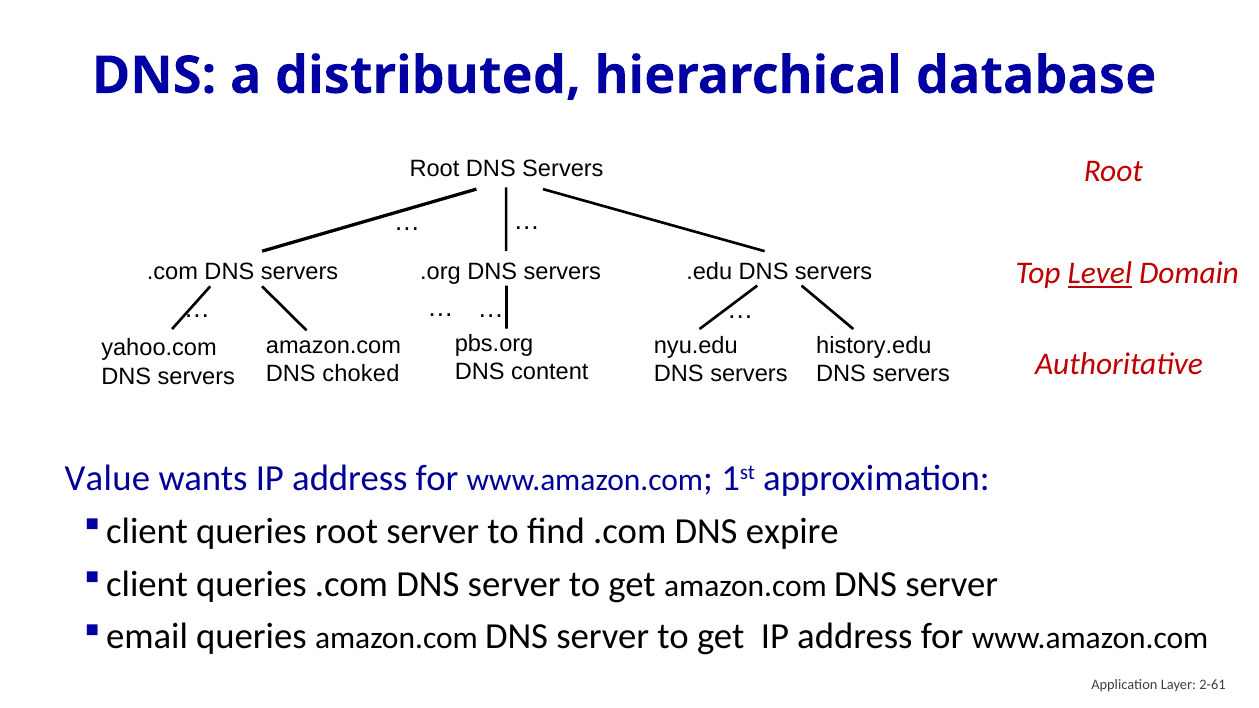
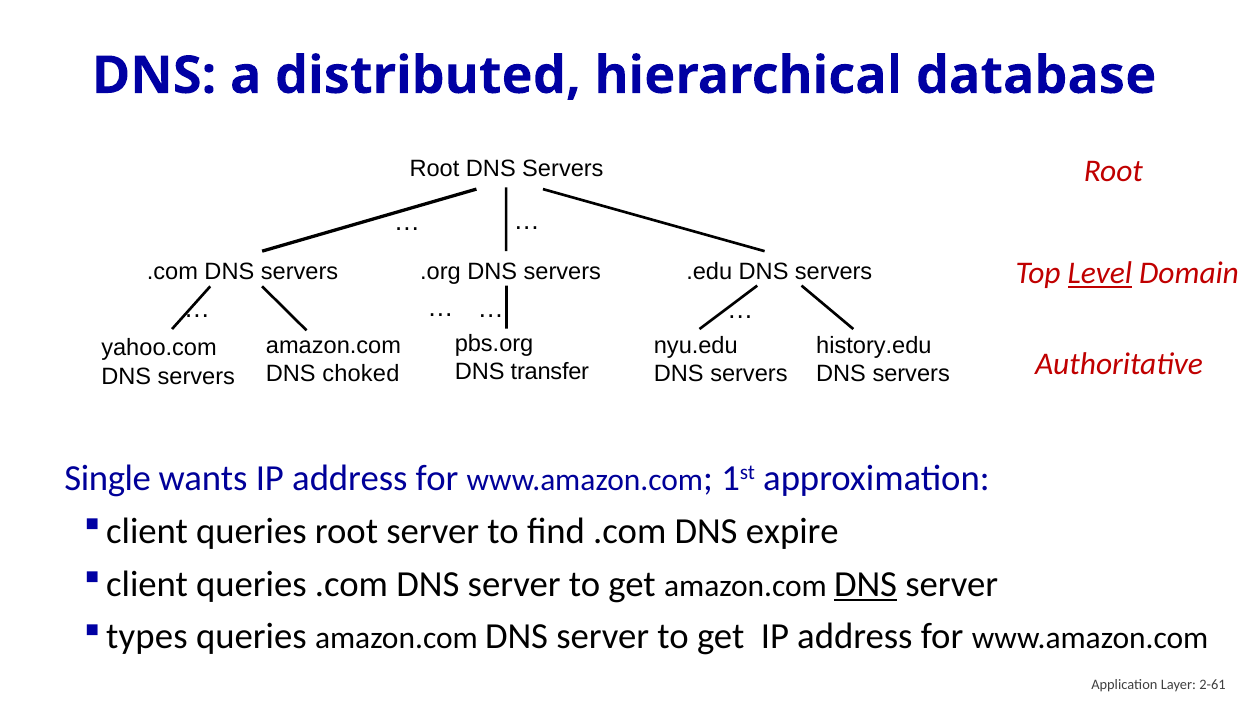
content: content -> transfer (550, 372)
Value: Value -> Single (108, 478)
DNS underline: none -> present (866, 584)
email: email -> types (147, 637)
